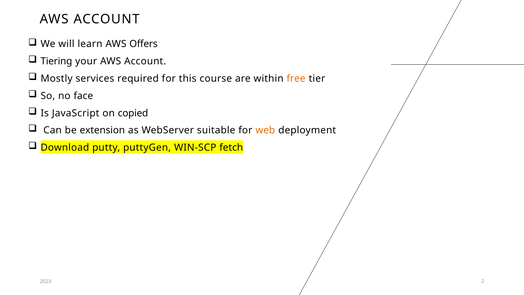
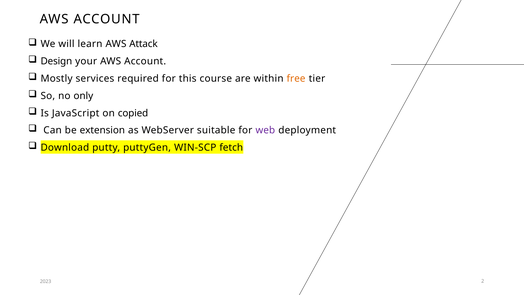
Offers: Offers -> Attack (143, 44)
Tiering: Tiering -> Design (56, 61)
face: face -> only (83, 96)
web colour: orange -> purple (265, 130)
